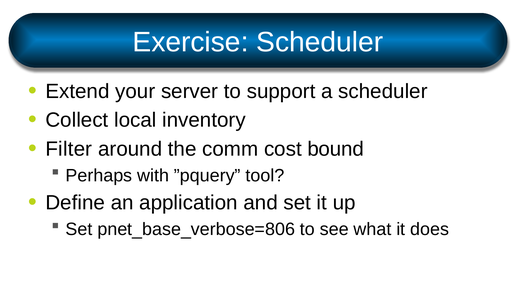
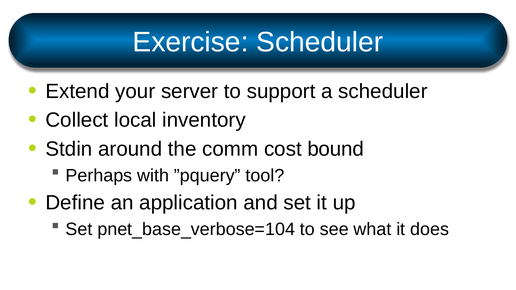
Filter: Filter -> Stdin (69, 149)
pnet_base_verbose=806: pnet_base_verbose=806 -> pnet_base_verbose=104 (196, 230)
